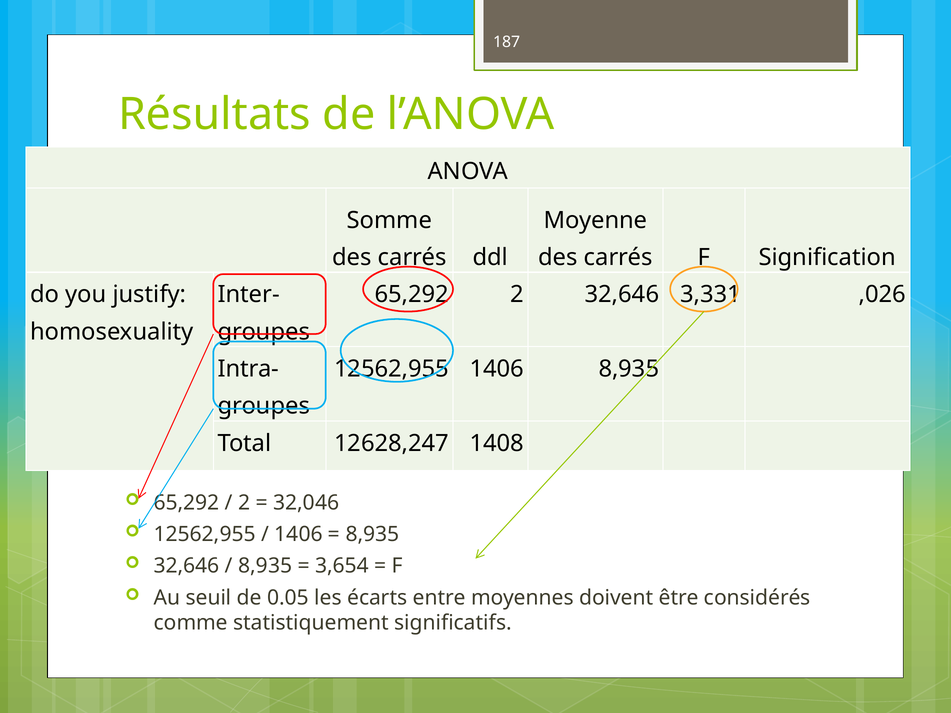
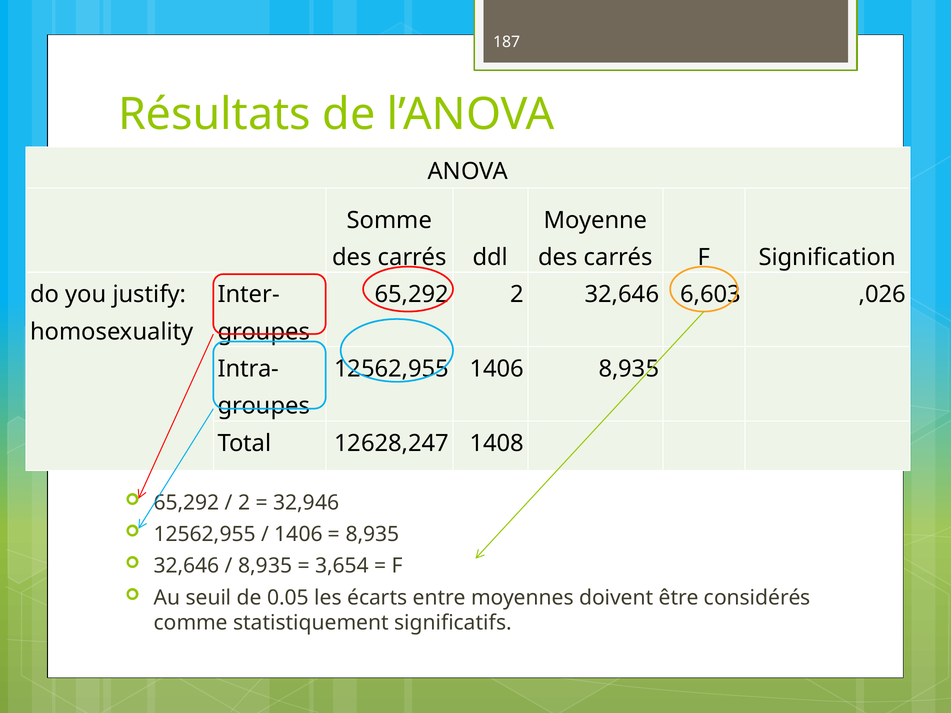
3,331: 3,331 -> 6,603 (711, 295)
32,046: 32,046 -> 32,946 (306, 503)
